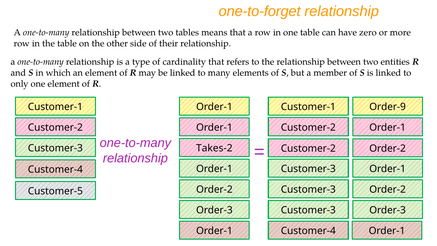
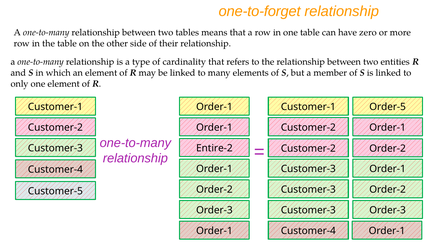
Order-9: Order-9 -> Order-5 (388, 107)
Takes-2: Takes-2 -> Entire-2 (214, 148)
